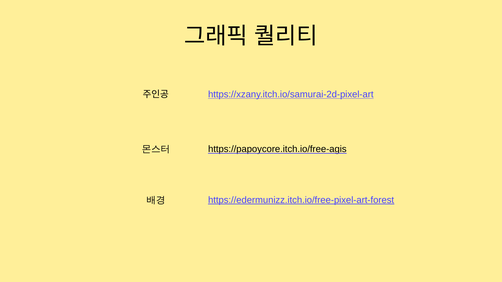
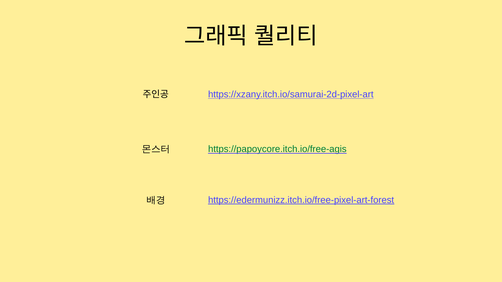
https://papoycore.itch.io/free-agis colour: black -> green (277, 149)
